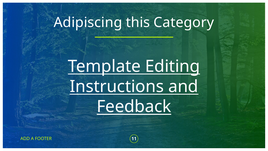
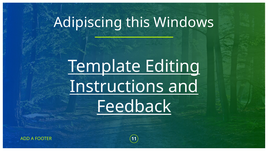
Category: Category -> Windows (184, 23)
